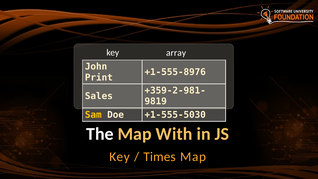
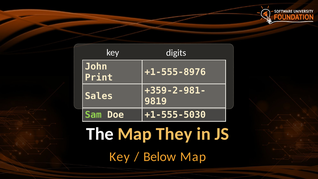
array: array -> digits (176, 53)
Sam colour: yellow -> light green (93, 115)
With: With -> They (174, 134)
Times: Times -> Below (160, 157)
